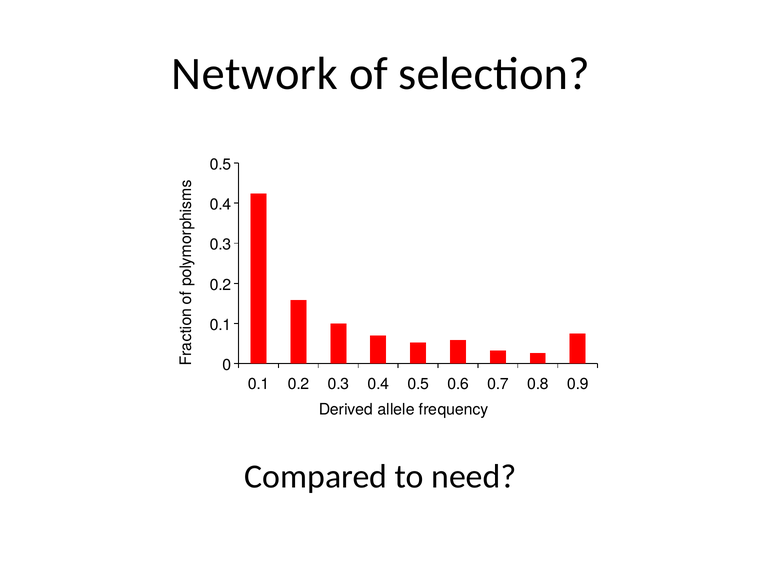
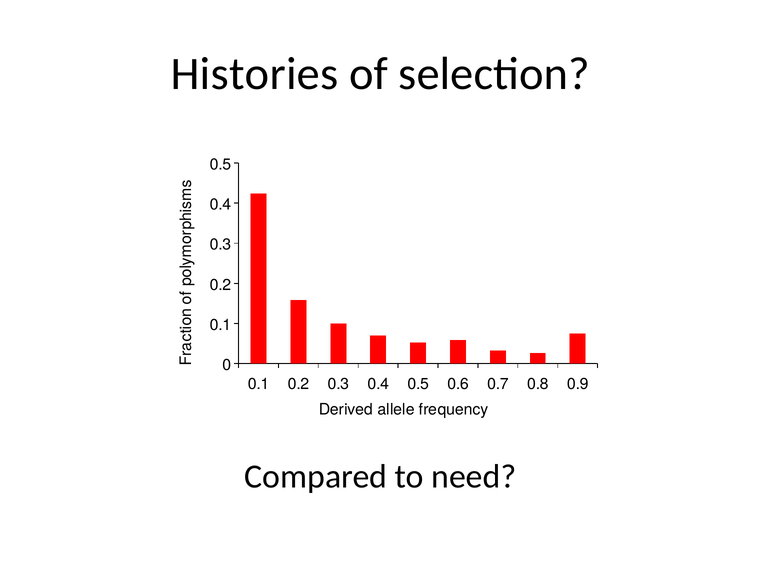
Network: Network -> Histories (255, 74)
